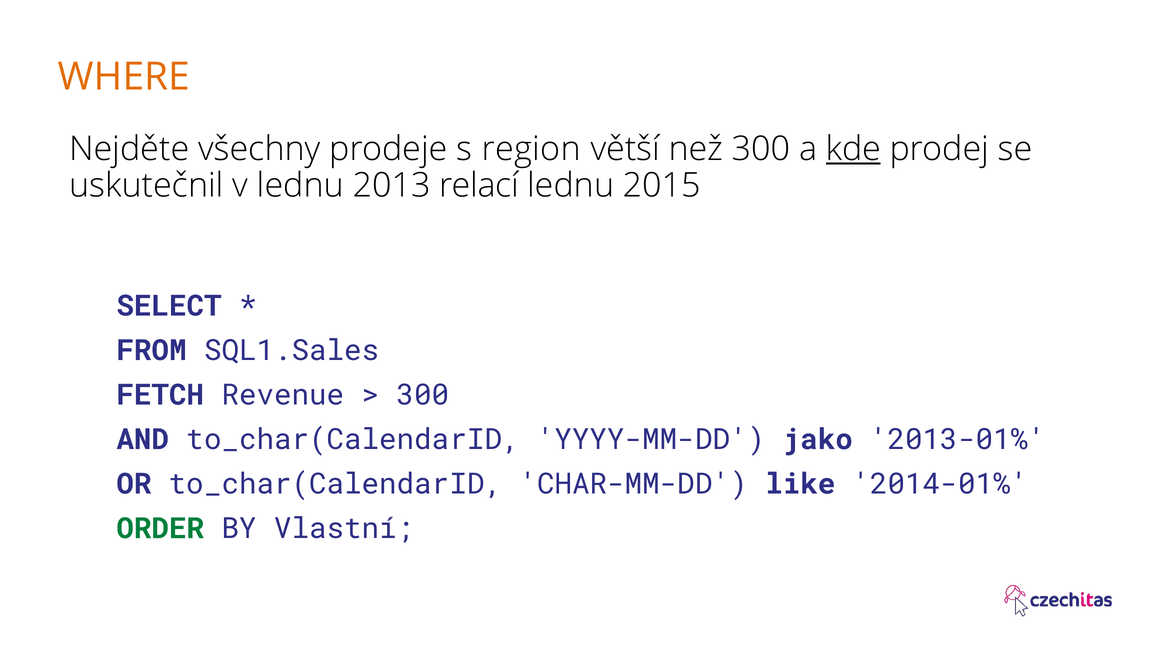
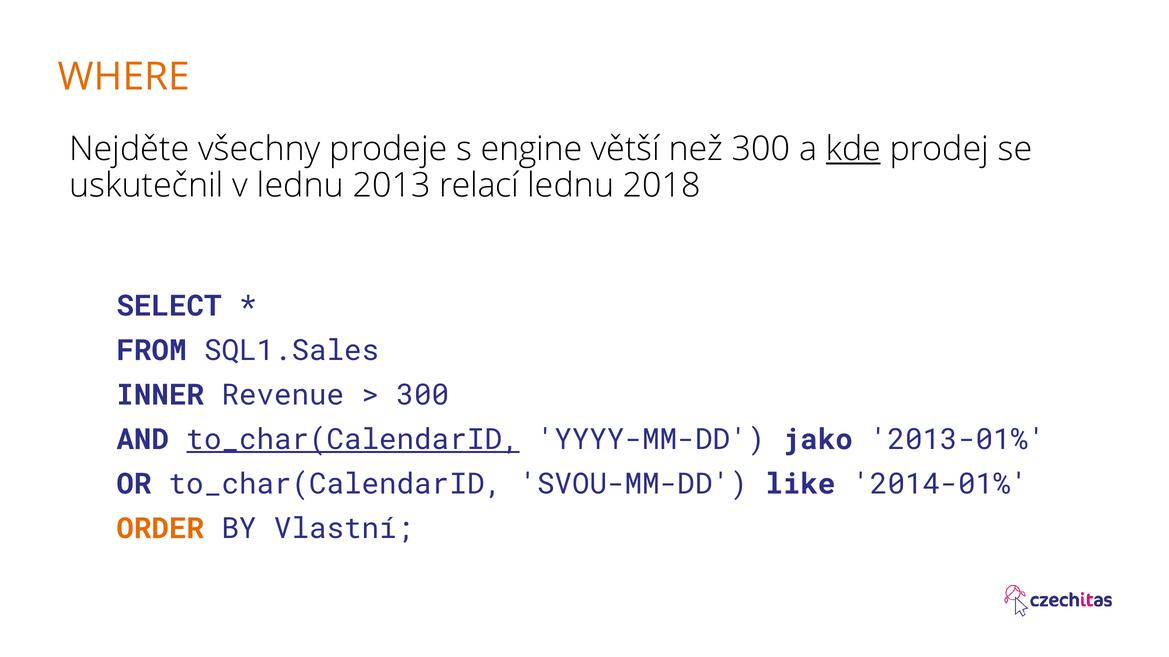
region: region -> engine (532, 149)
2015: 2015 -> 2018 (662, 186)
FETCH: FETCH -> INNER (160, 395)
to_char(CalendarID underline: none -> present (353, 440)
CHAR-MM-DD: CHAR-MM-DD -> SVOU-MM-DD (634, 484)
ORDER colour: green -> orange (160, 529)
